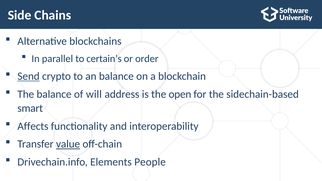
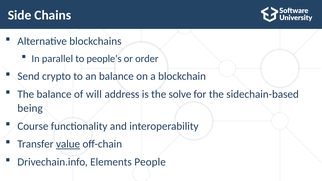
certain’s: certain’s -> people’s (104, 59)
Send underline: present -> none (29, 76)
open: open -> solve (180, 94)
smart: smart -> being (30, 108)
Affects: Affects -> Course (33, 126)
